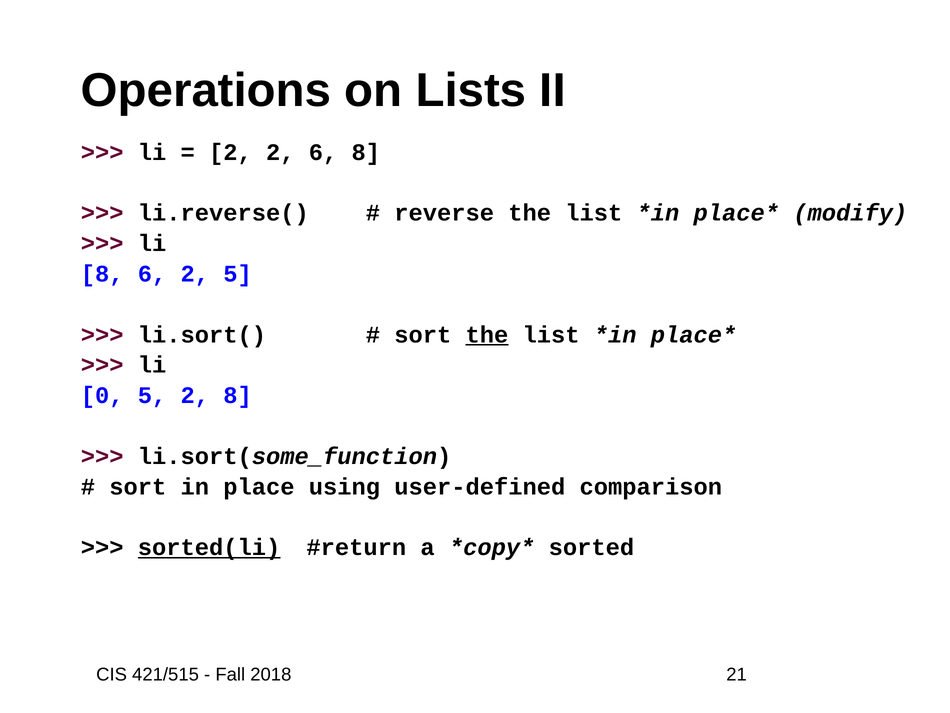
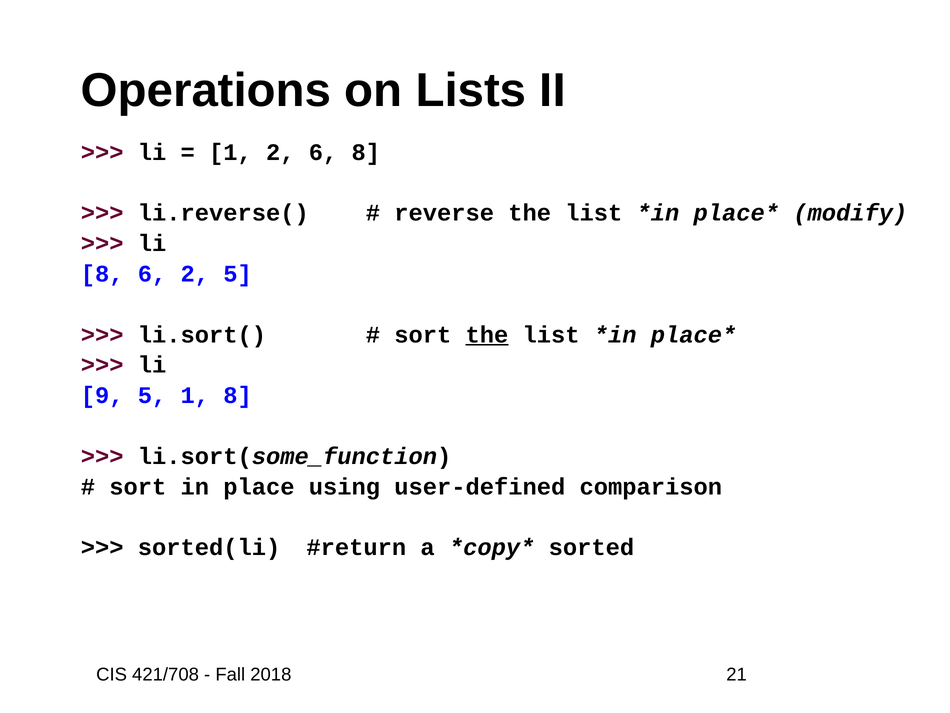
2: 2 -> 1 (230, 152)
0: 0 -> 9 (102, 395)
5 2: 2 -> 1 (195, 395)
sorted(li underline: present -> none (209, 547)
421/515: 421/515 -> 421/708 (166, 674)
